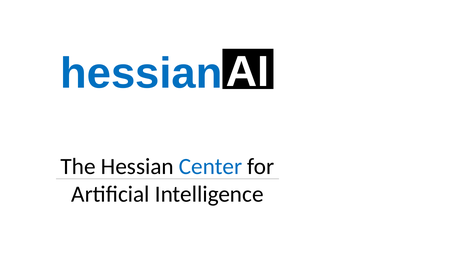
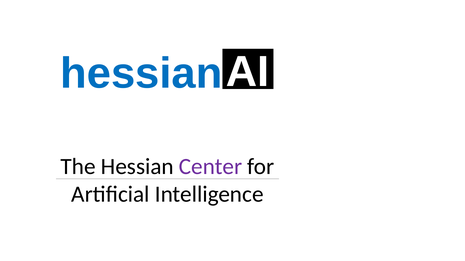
Center colour: blue -> purple (211, 167)
